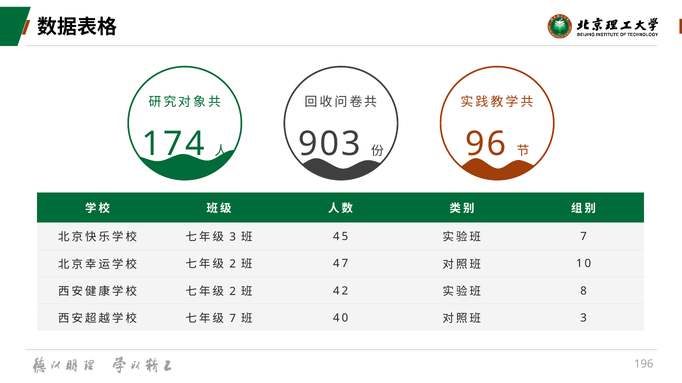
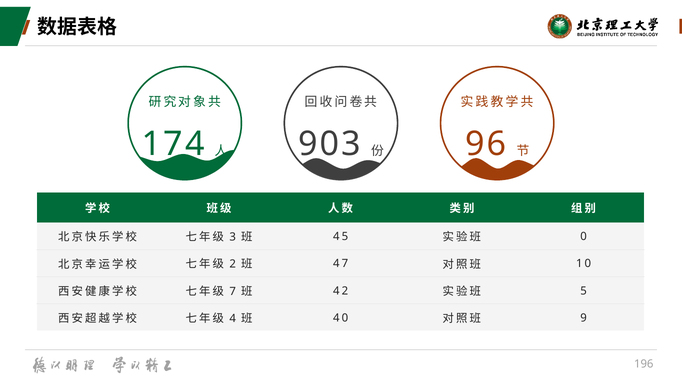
7: 7 -> 0 (584, 237)
2: 2 -> 7 (233, 292)
8: 8 -> 5 (584, 291)
7: 7 -> 4 (233, 319)
3: 3 -> 9 (584, 318)
